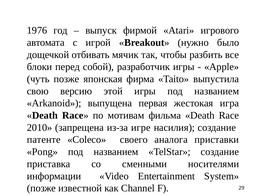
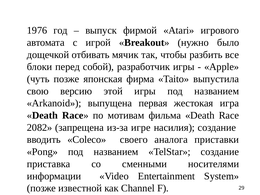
2010: 2010 -> 2082 (40, 128)
патенте: патенте -> вводить (44, 140)
